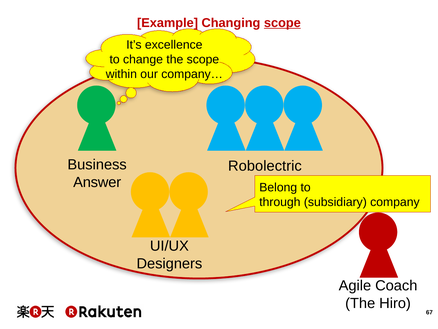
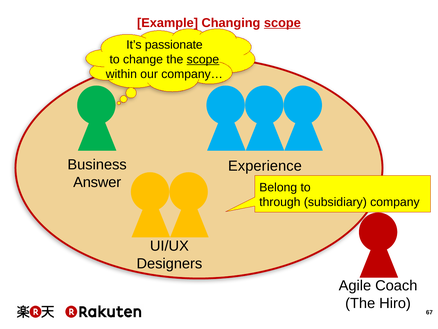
excellence: excellence -> passionate (174, 45)
scope underline: none -> present (203, 59)
Robolectric: Robolectric -> Experience (265, 166)
